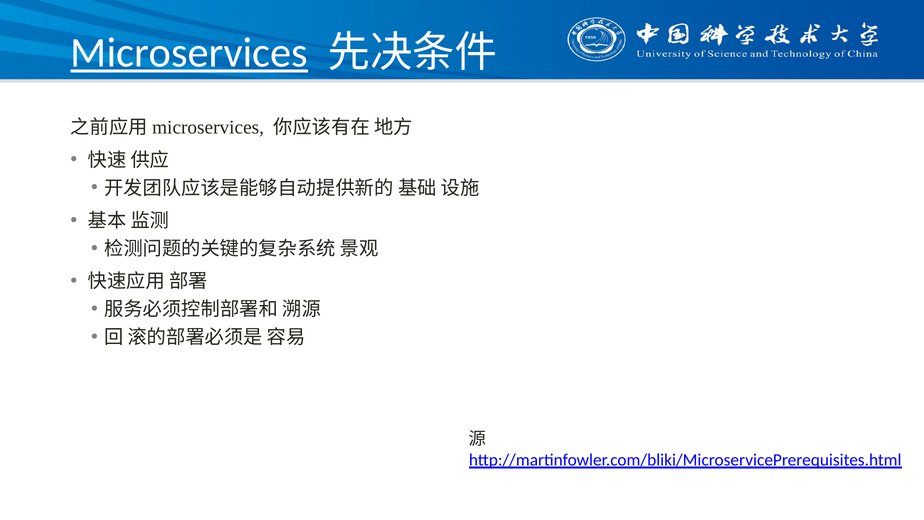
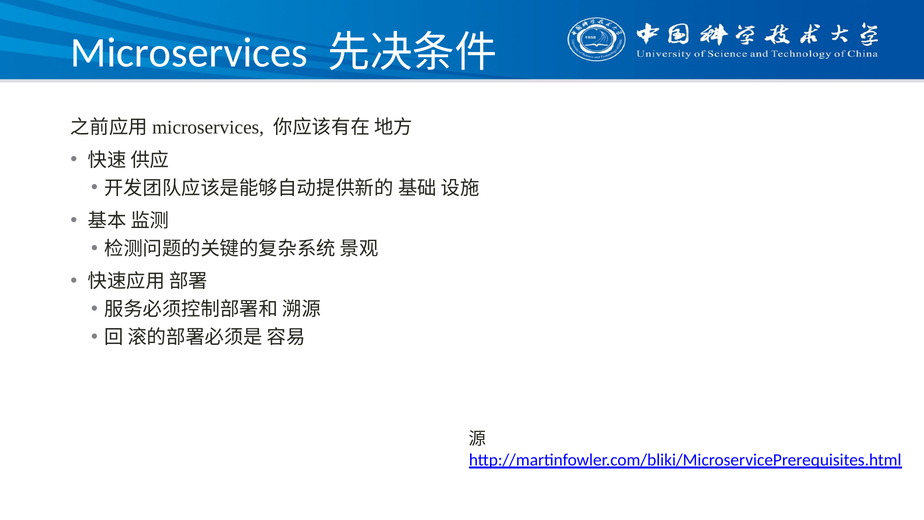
Microservices underline: present -> none (189, 53)
